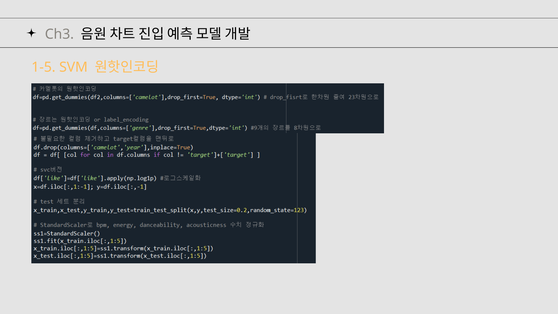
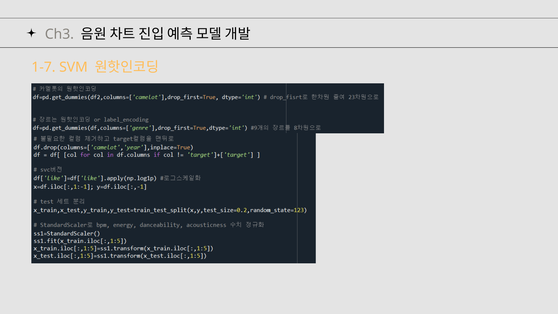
1-5: 1-5 -> 1-7 (43, 67)
